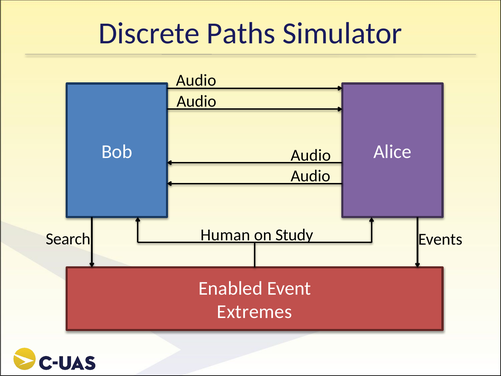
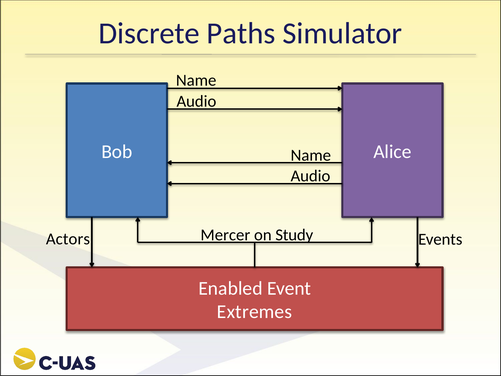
Audio: Audio -> Name (196, 80)
Audio: Audio -> Name (311, 155)
Human: Human -> Mercer (225, 235)
Search: Search -> Actors (68, 239)
